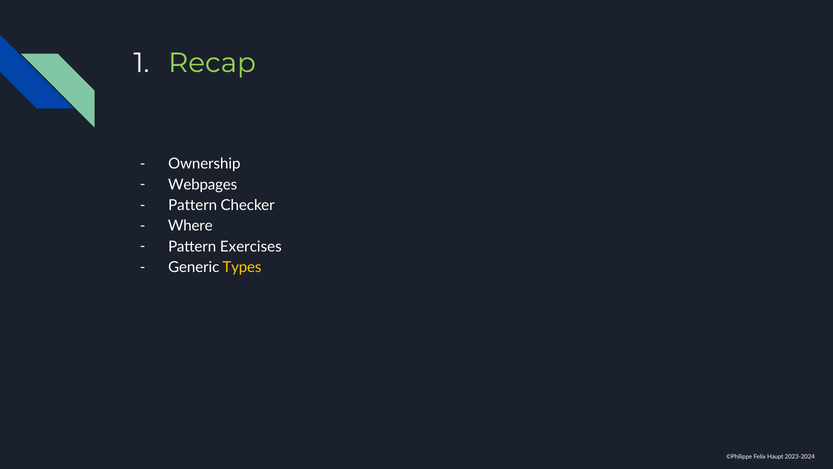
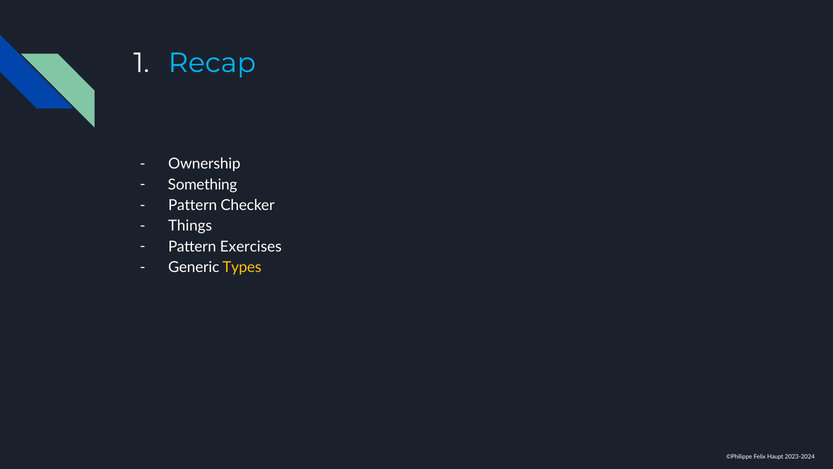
Recap colour: light green -> light blue (212, 63)
Webpages: Webpages -> Something (203, 184)
Where: Where -> Things (190, 226)
